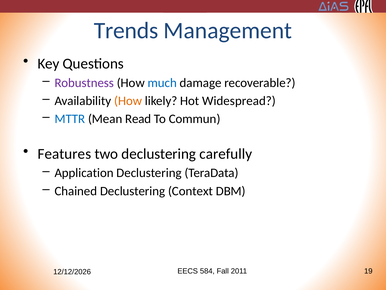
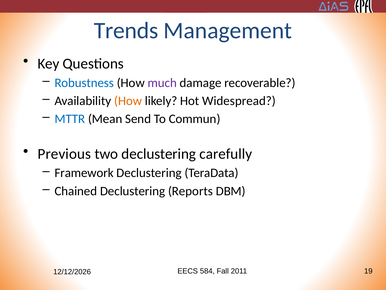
Robustness colour: purple -> blue (84, 83)
much colour: blue -> purple (162, 83)
Read: Read -> Send (138, 119)
Features: Features -> Previous (64, 154)
Application: Application -> Framework (84, 173)
Context: Context -> Reports (190, 191)
